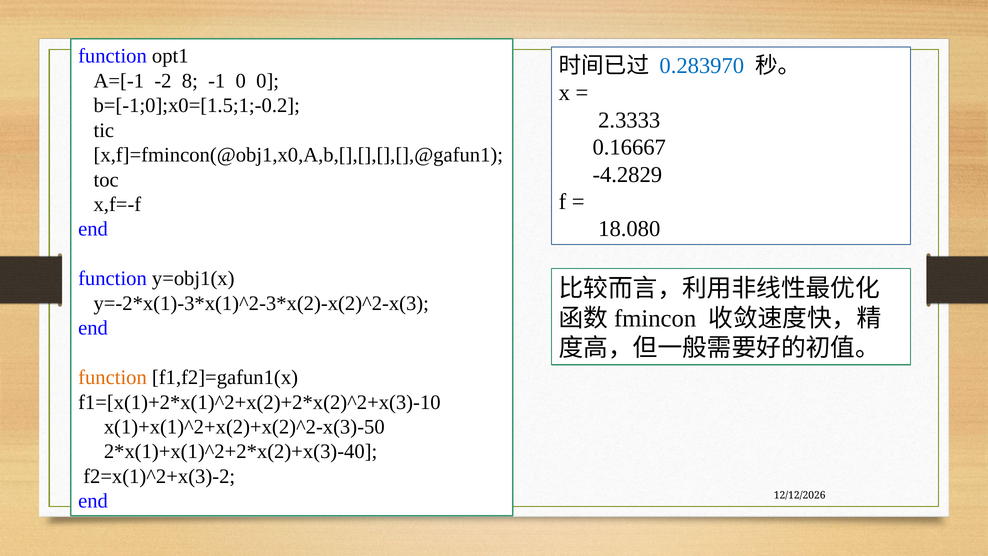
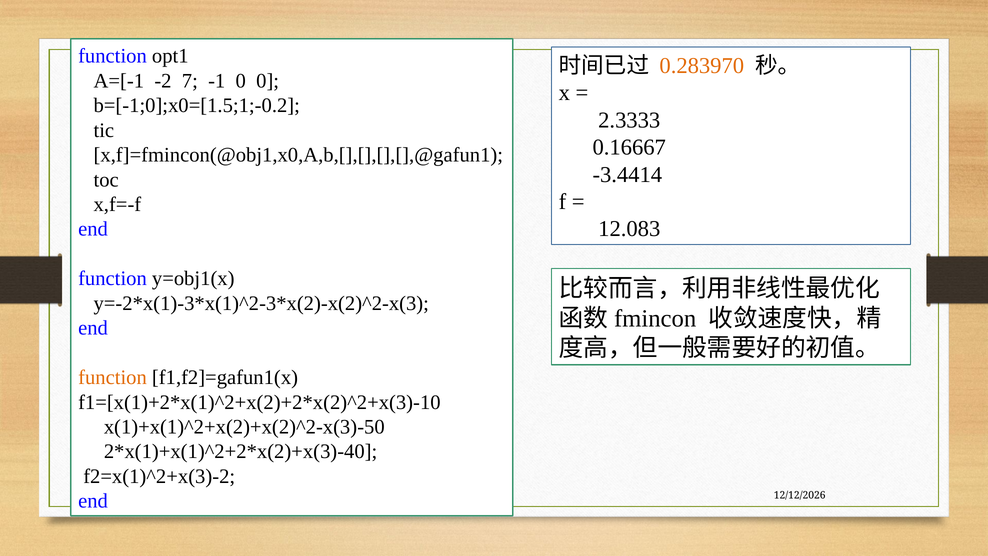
0.283970 colour: blue -> orange (702, 66)
8: 8 -> 7 (190, 81)
-4.2829: -4.2829 -> -3.4414 (627, 174)
18.080: 18.080 -> 12.083 (629, 229)
